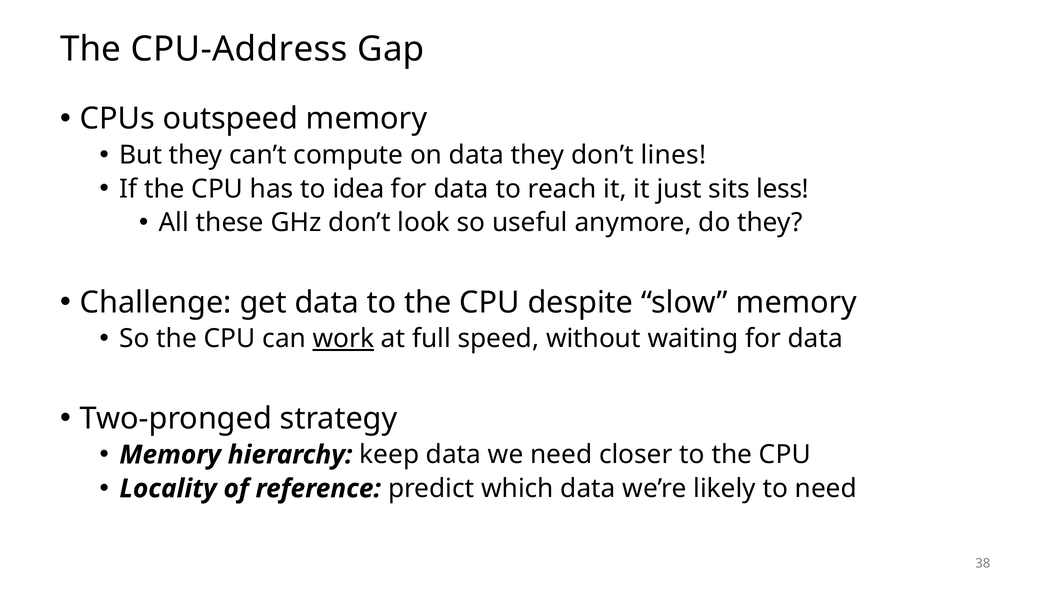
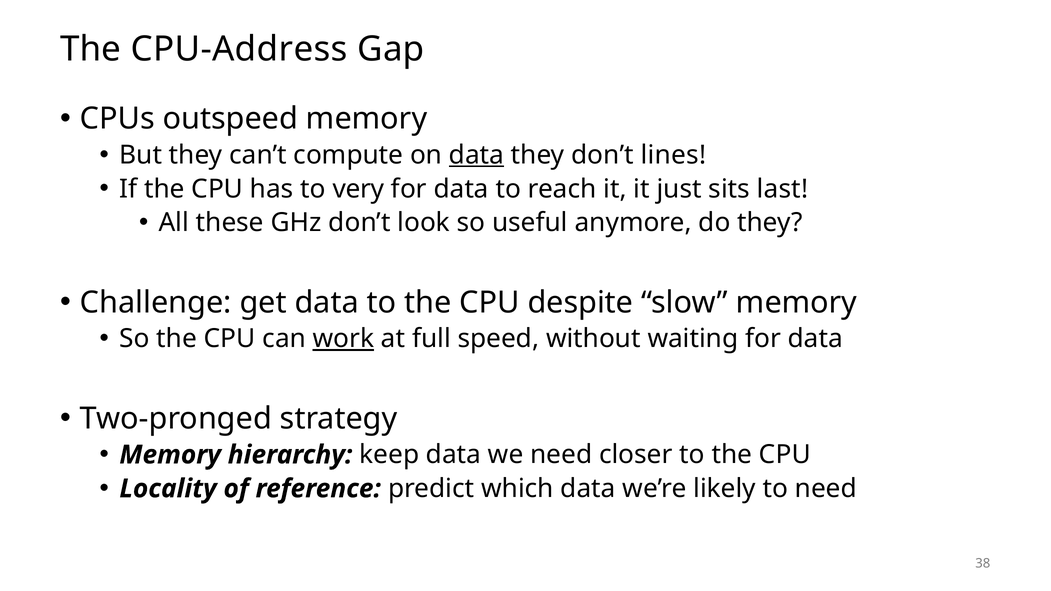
data underline: none -> present (477, 155)
idea: idea -> very (358, 189)
less: less -> last (782, 189)
